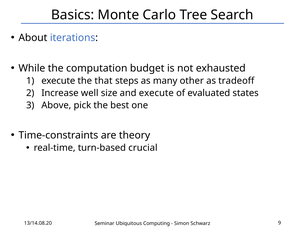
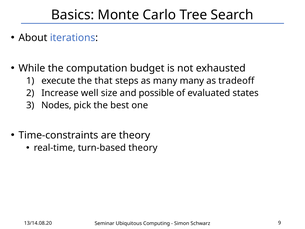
many other: other -> many (192, 81)
and execute: execute -> possible (156, 93)
Above: Above -> Nodes (56, 105)
turn-based crucial: crucial -> theory (143, 148)
